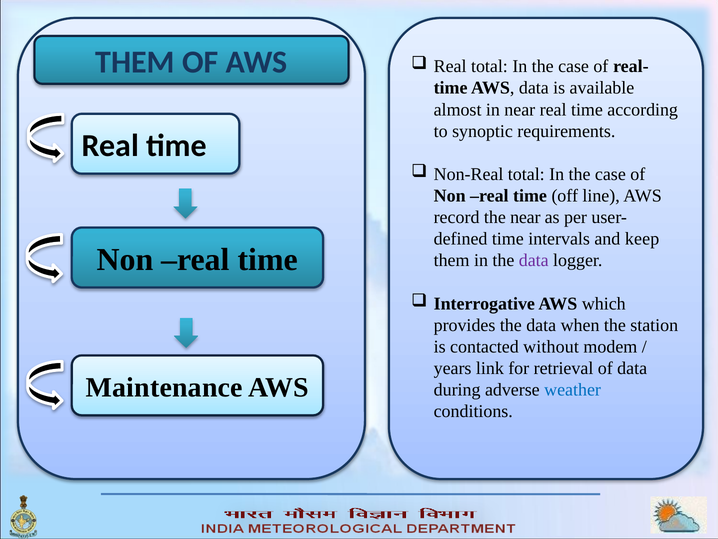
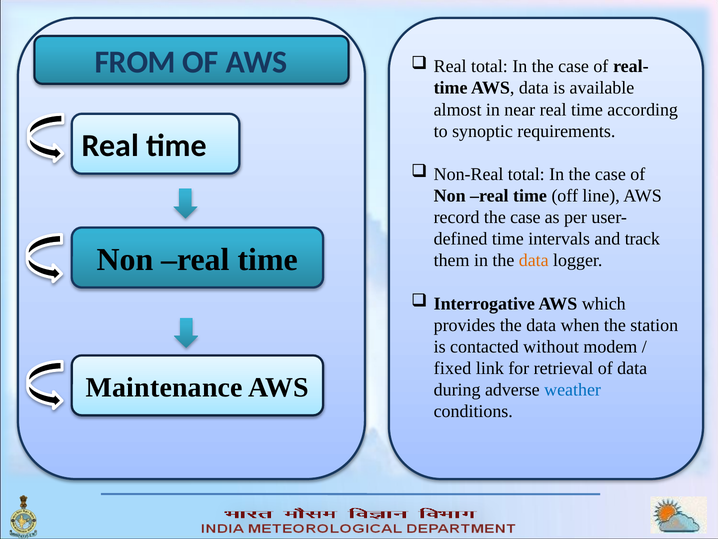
THEM: THEM -> FROM (135, 62)
record the near: near -> case (525, 217)
keep: keep -> track (642, 239)
data colour: purple -> orange (534, 260)
years: years -> fixed (453, 368)
